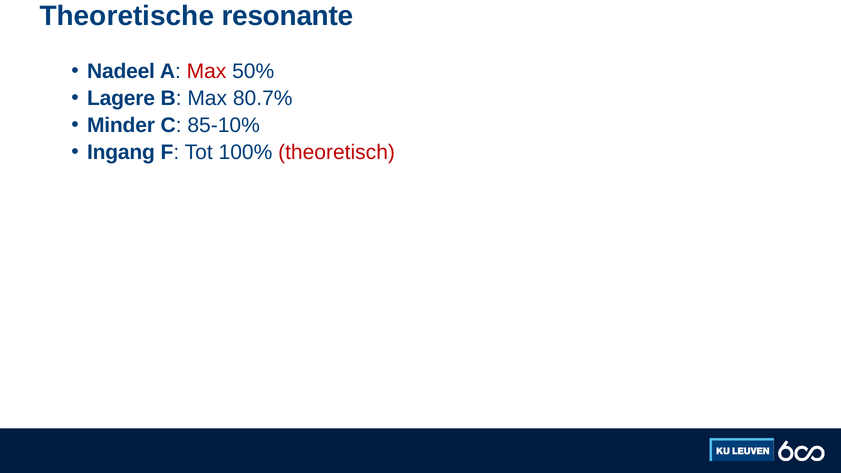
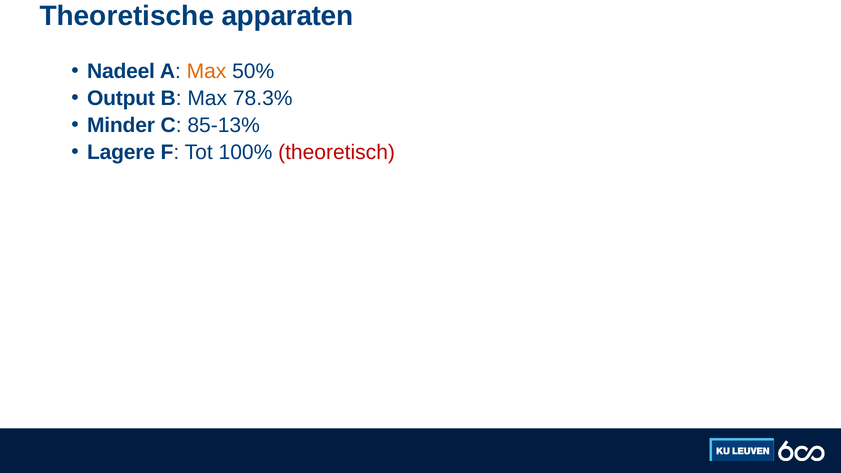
resonante: resonante -> apparaten (287, 16)
Max colour: red -> orange (207, 71)
Lagere: Lagere -> Output (121, 98)
80.7%: 80.7% -> 78.3% (263, 98)
85-10%: 85-10% -> 85-13% (224, 125)
Ingang: Ingang -> Lagere (121, 152)
